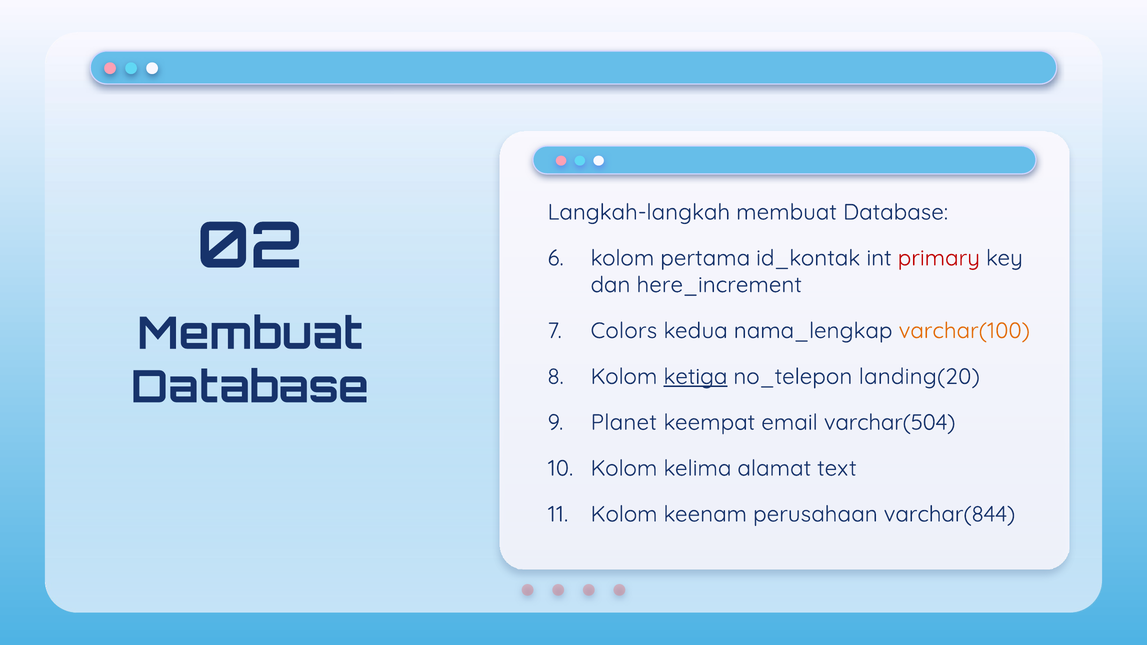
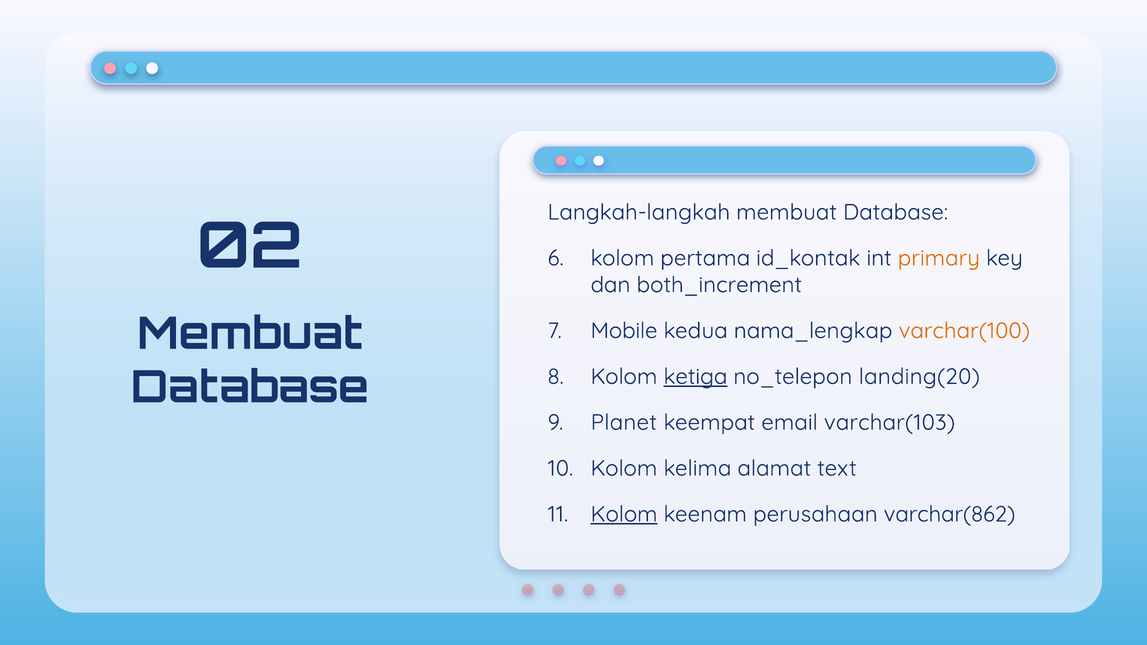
primary colour: red -> orange (939, 258)
here_increment: here_increment -> both_increment (719, 285)
Colors: Colors -> Mobile (624, 331)
varchar(504: varchar(504 -> varchar(103 (890, 423)
Kolom underline: none -> present (624, 514)
varchar(844: varchar(844 -> varchar(862 (950, 514)
